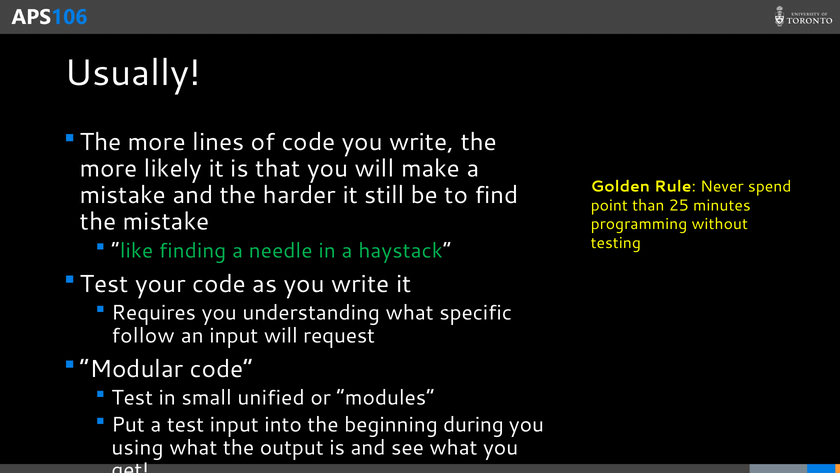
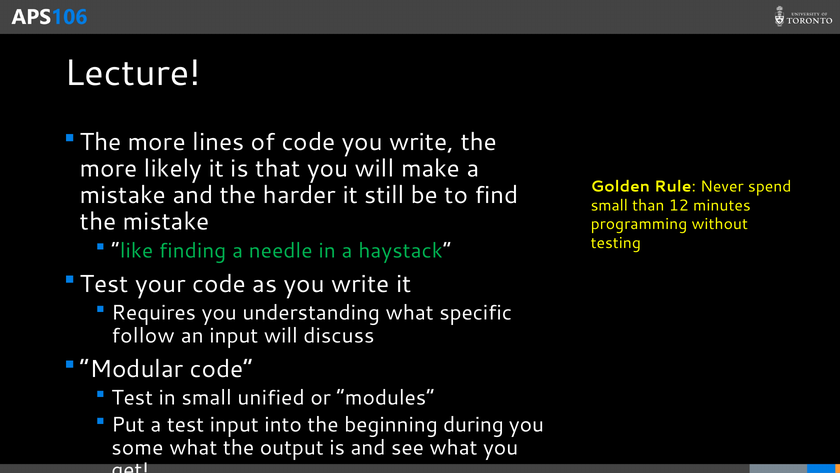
Usually: Usually -> Lecture (133, 73)
point: point -> small (609, 205)
25: 25 -> 12 (679, 205)
request: request -> discuss (339, 335)
using: using -> some (137, 447)
